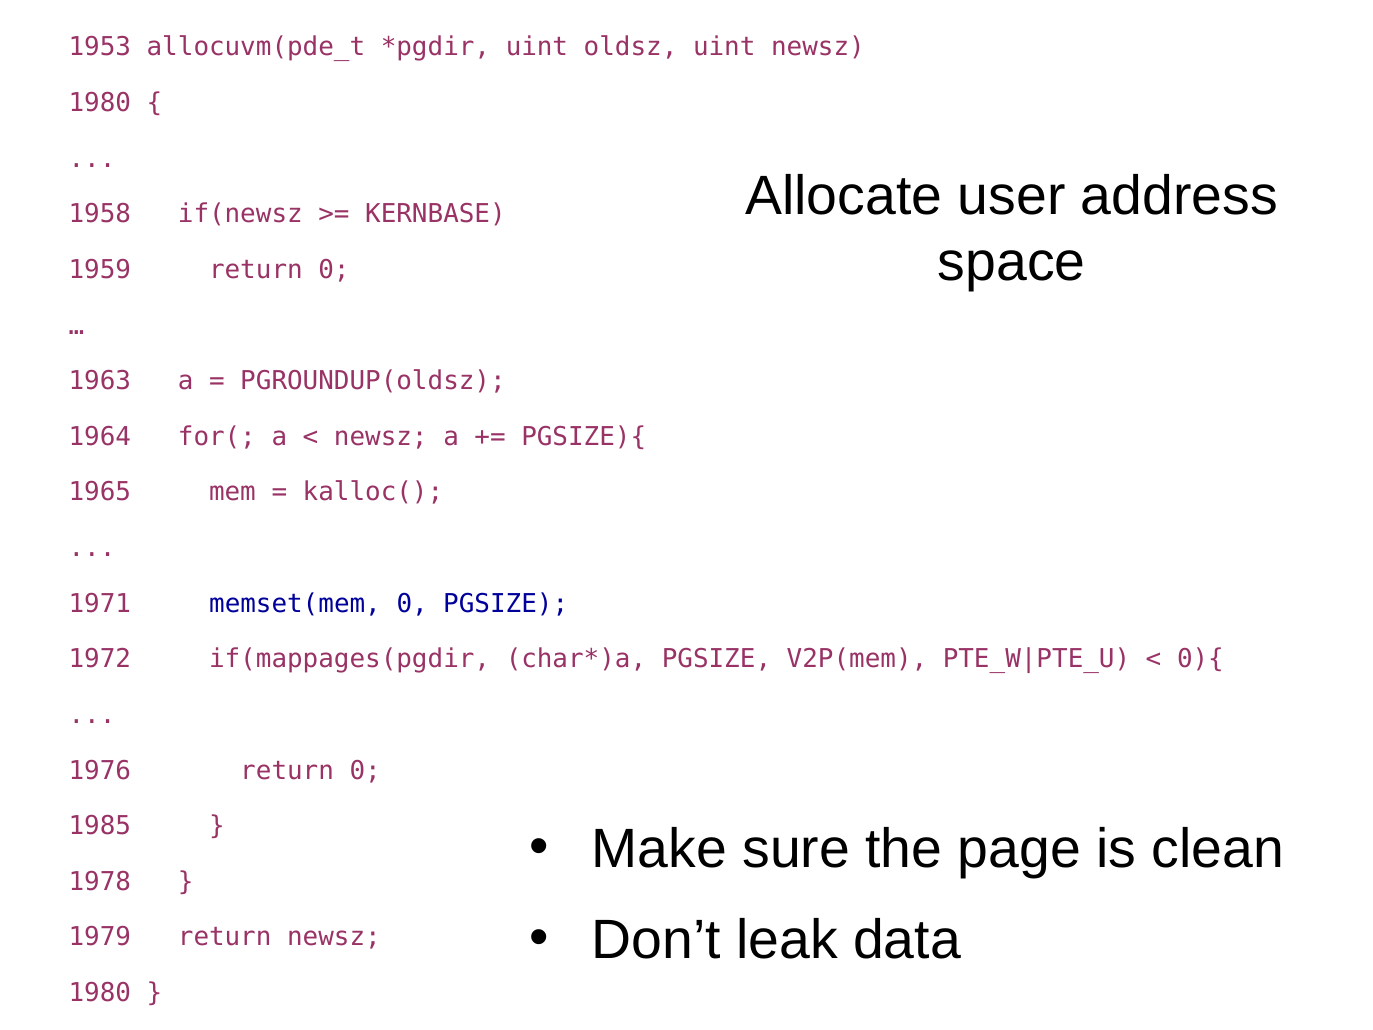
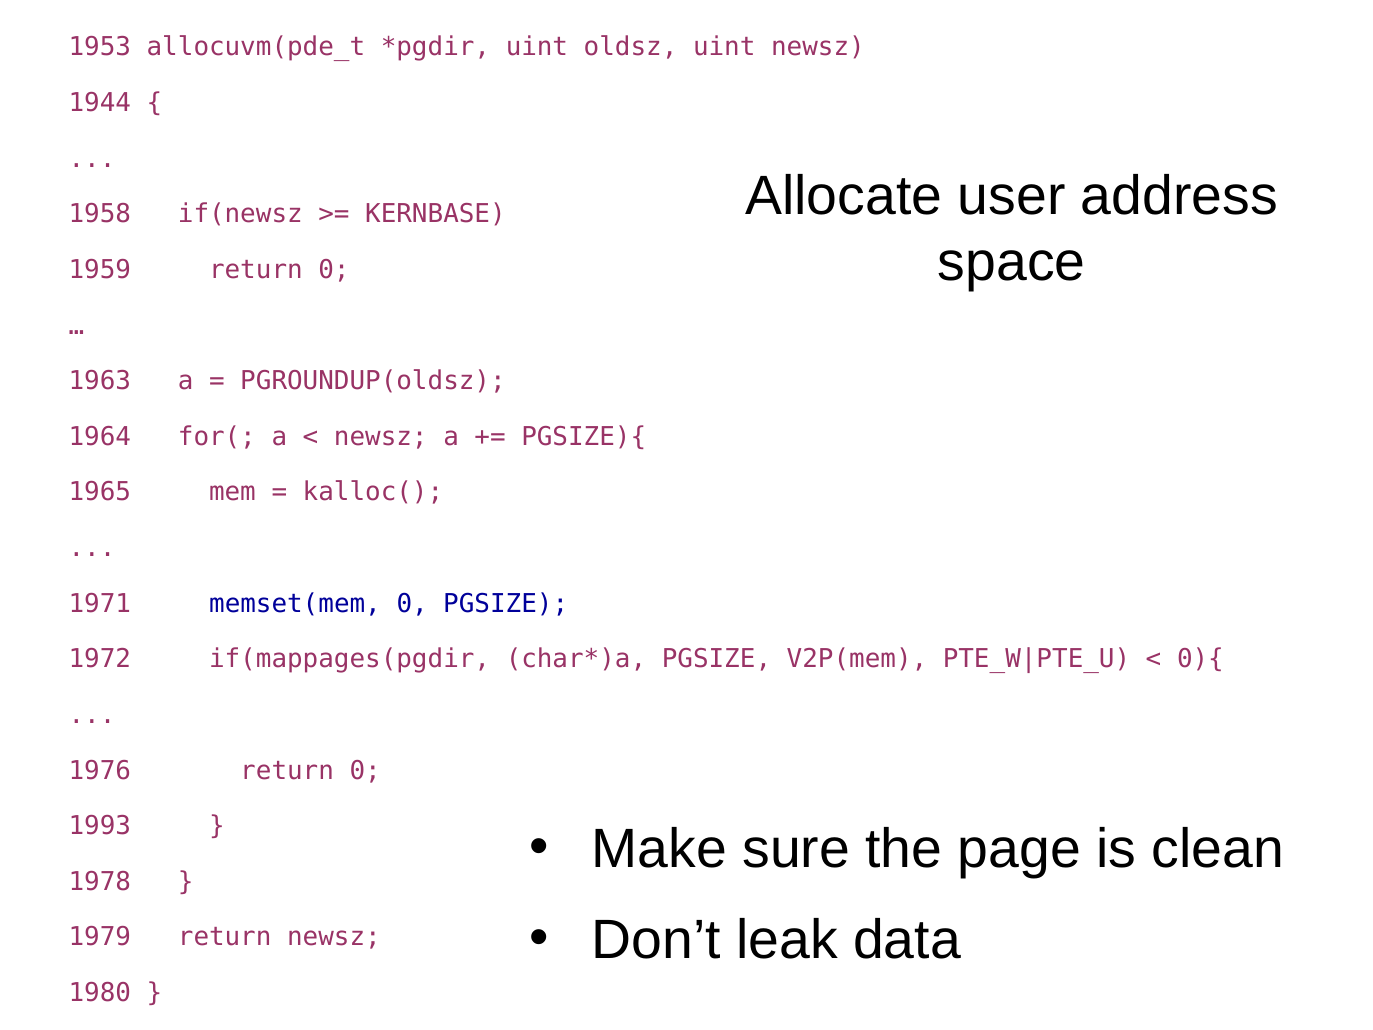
1980: 1980 -> 1944 (100, 103)
1985: 1985 -> 1993 (100, 826)
